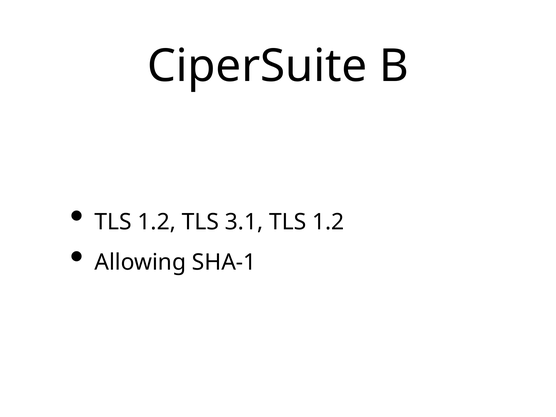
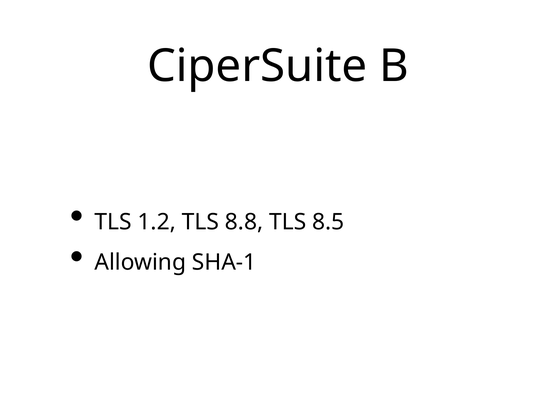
3.1: 3.1 -> 8.8 (244, 222)
1.2: 1.2 -> 8.5 (328, 222)
